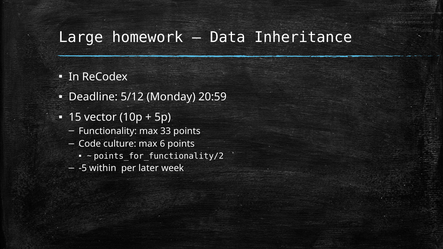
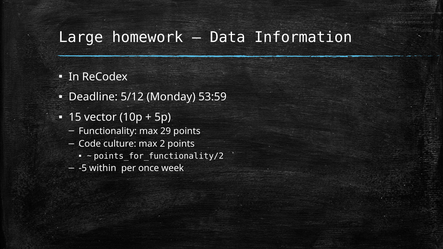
Inheritance: Inheritance -> Information (303, 37)
20:59: 20:59 -> 53:59 (213, 97)
33: 33 -> 29 (166, 131)
6: 6 -> 2 (162, 144)
later: later -> once (149, 168)
